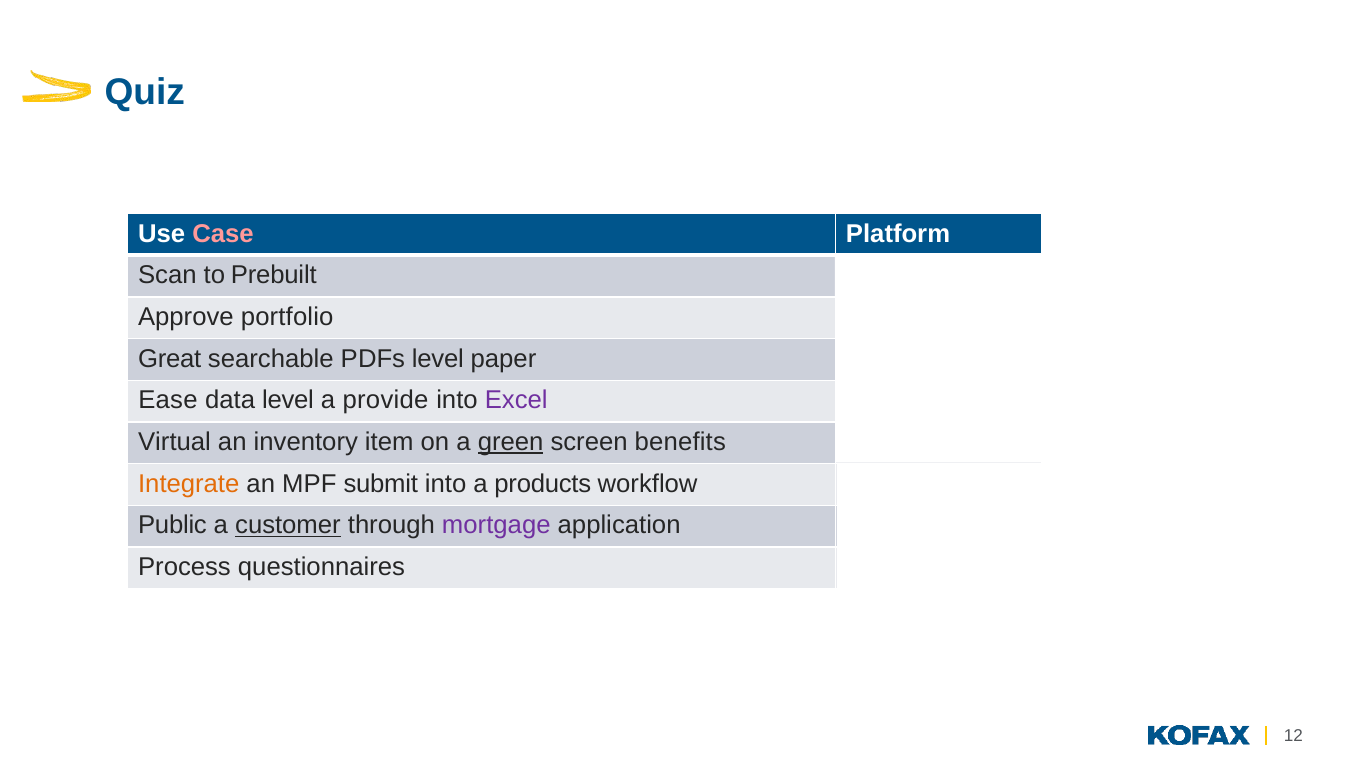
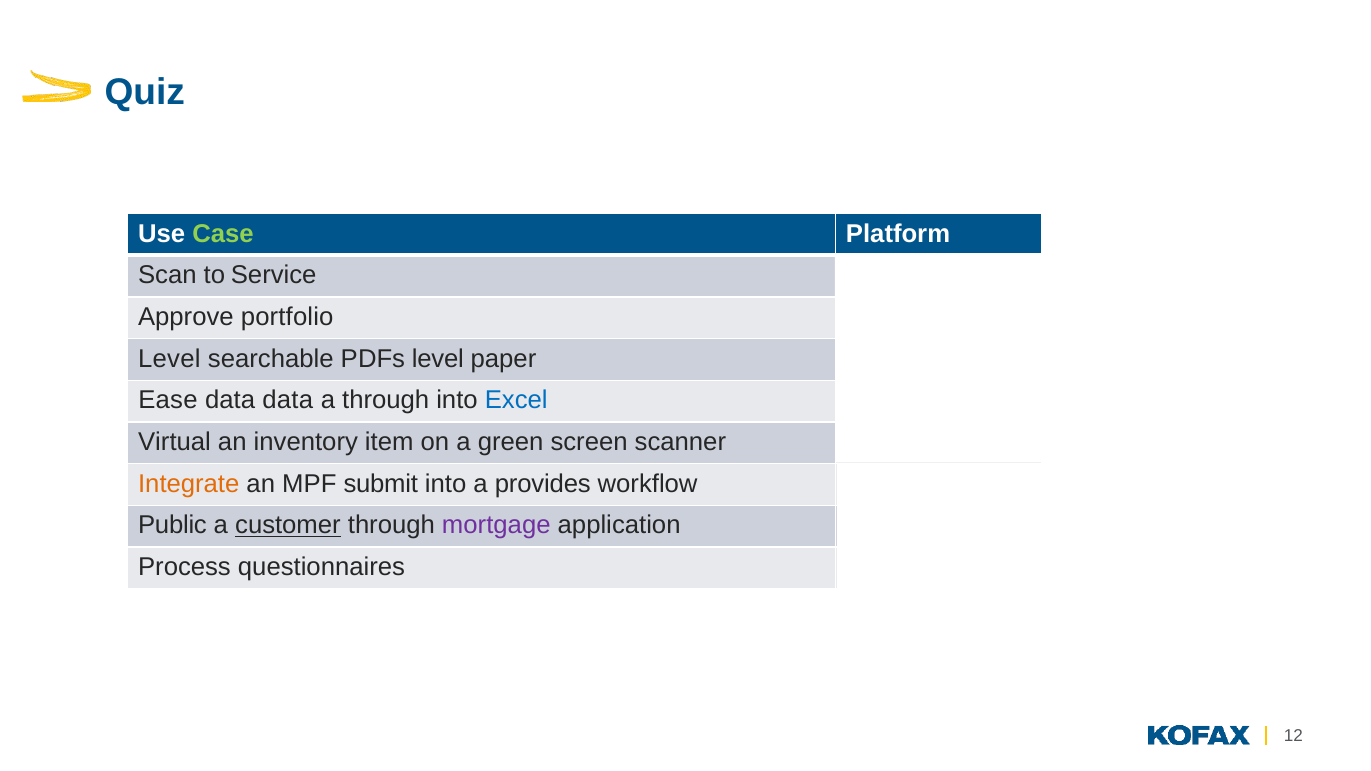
Case colour: pink -> light green (223, 234)
Prebuilt: Prebuilt -> Service (274, 275)
Great: Great -> Level (169, 359)
data level: level -> data (288, 400)
a provide: provide -> through (386, 400)
Excel colour: purple -> blue (516, 400)
green underline: present -> none (511, 442)
benefits: benefits -> scanner (680, 442)
products: products -> provides (543, 484)
